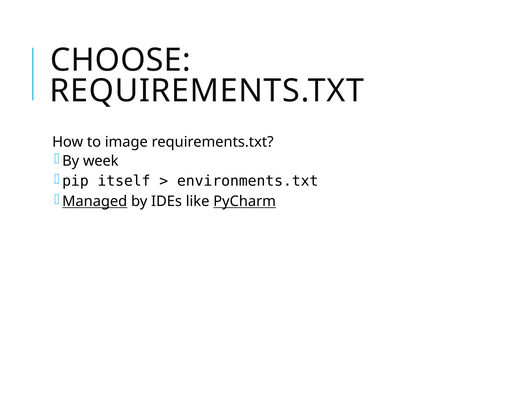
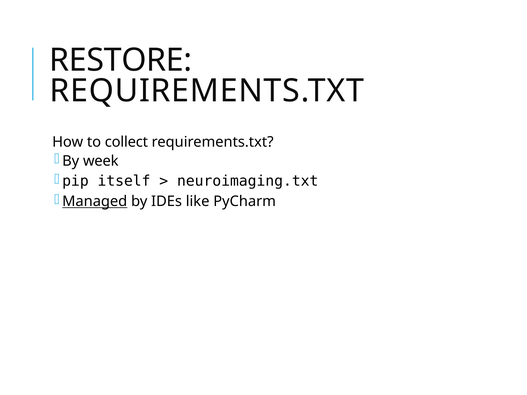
CHOOSE: CHOOSE -> RESTORE (121, 60)
image: image -> collect (126, 142)
environments.txt: environments.txt -> neuroimaging.txt (248, 181)
PyCharm underline: present -> none (245, 201)
